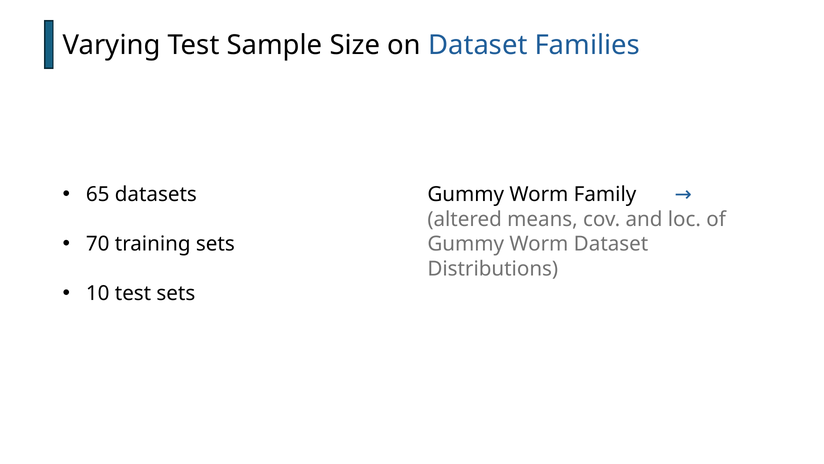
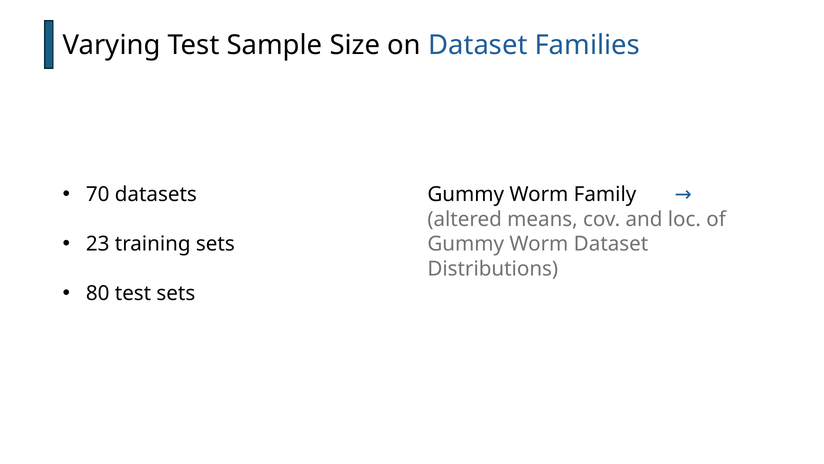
65: 65 -> 70 (98, 194)
70: 70 -> 23 (98, 244)
10: 10 -> 80 (98, 293)
